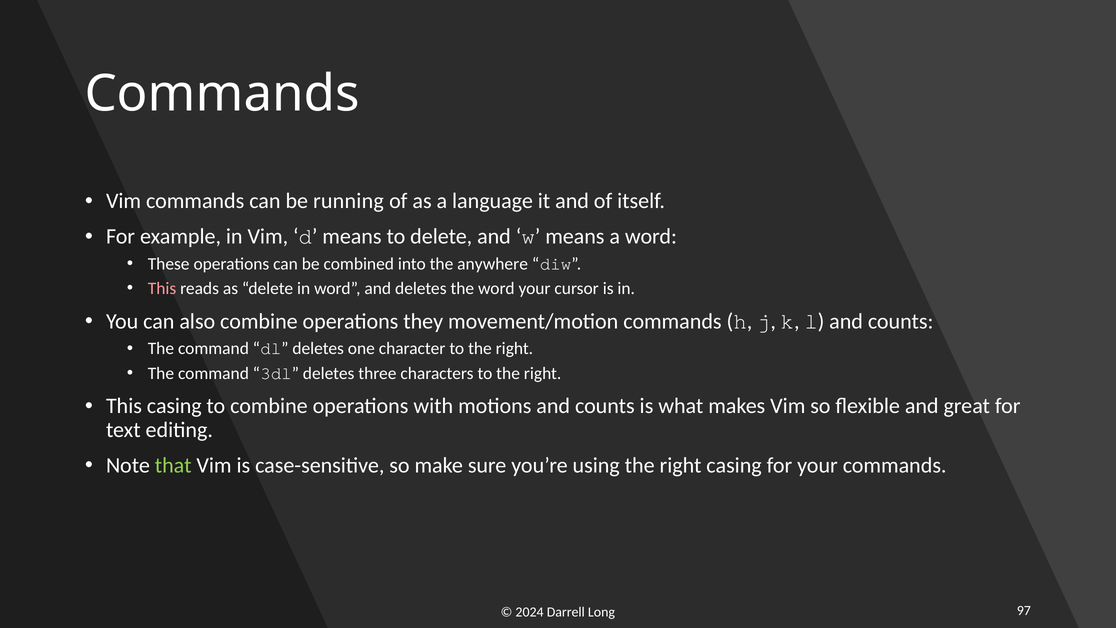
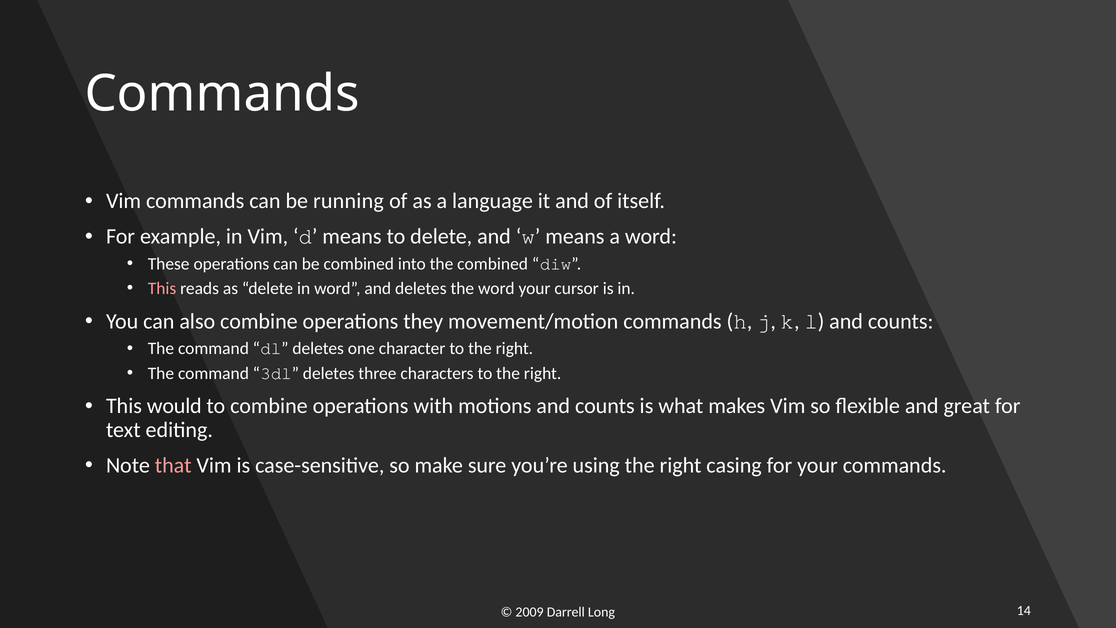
the anywhere: anywhere -> combined (493, 264)
This casing: casing -> would (174, 406)
that colour: light green -> pink (173, 465)
2024: 2024 -> 2009 (530, 612)
97: 97 -> 14 (1024, 611)
